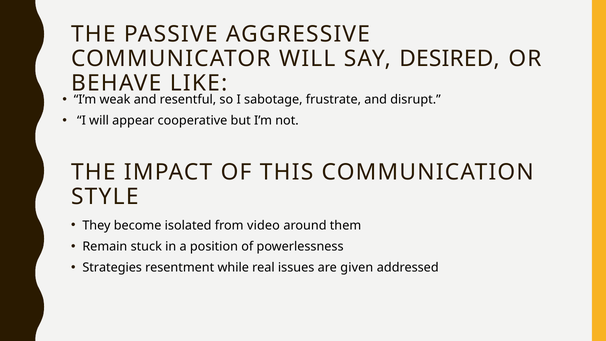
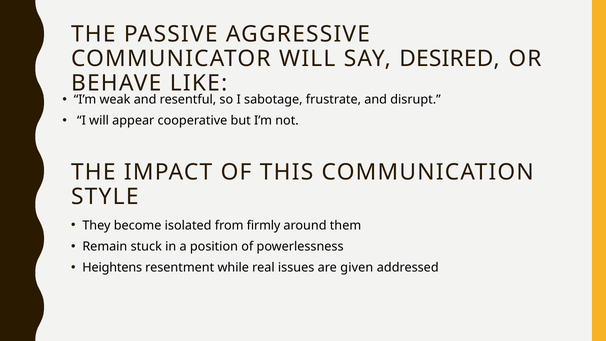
video: video -> firmly (264, 225)
Strategies: Strategies -> Heightens (112, 268)
